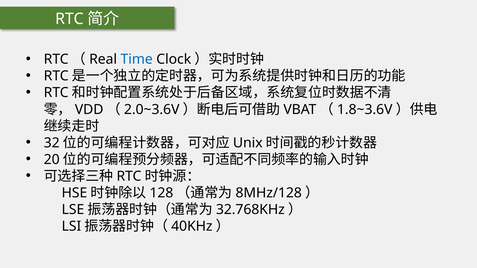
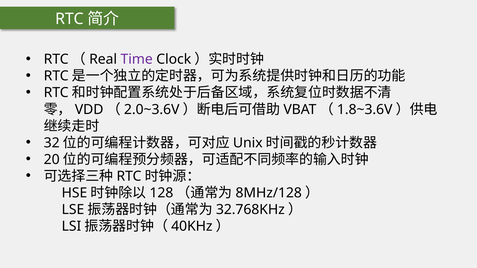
Time colour: blue -> purple (137, 59)
